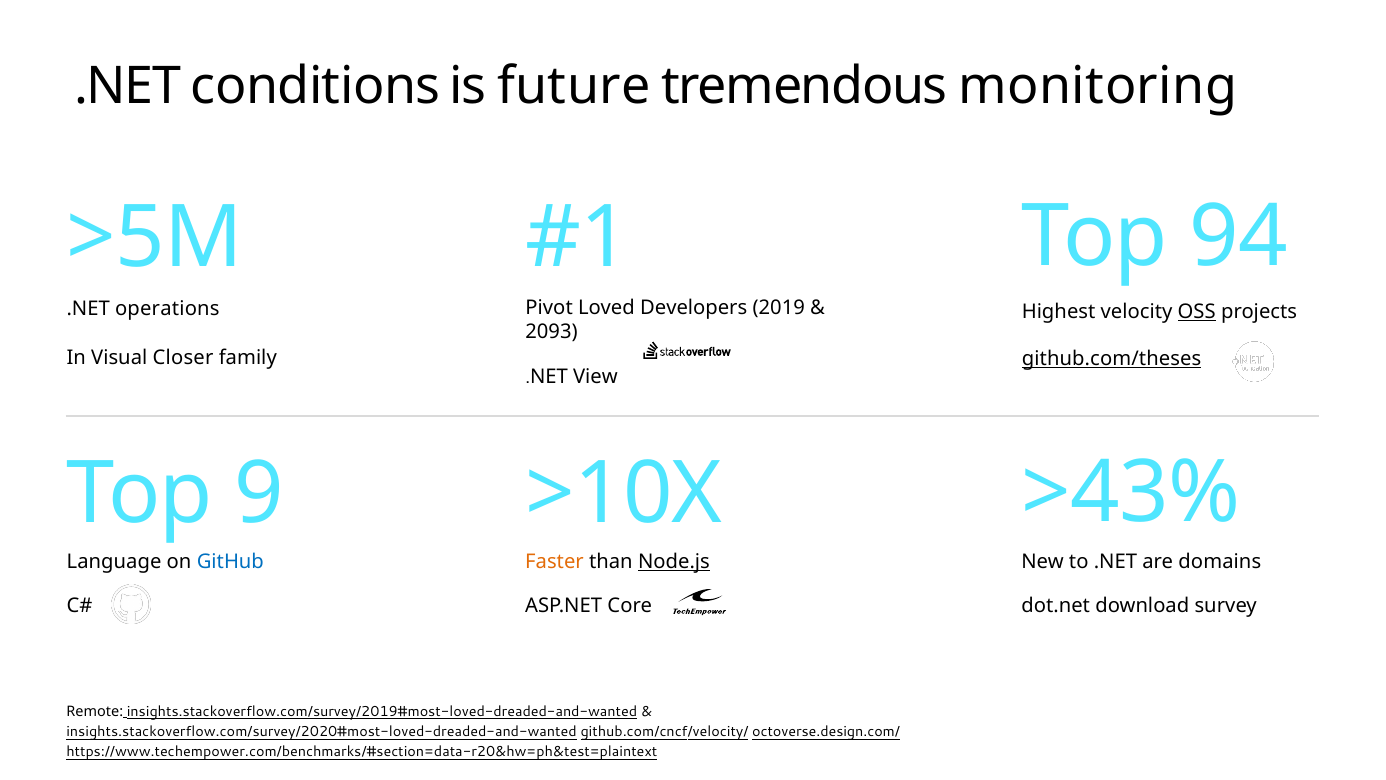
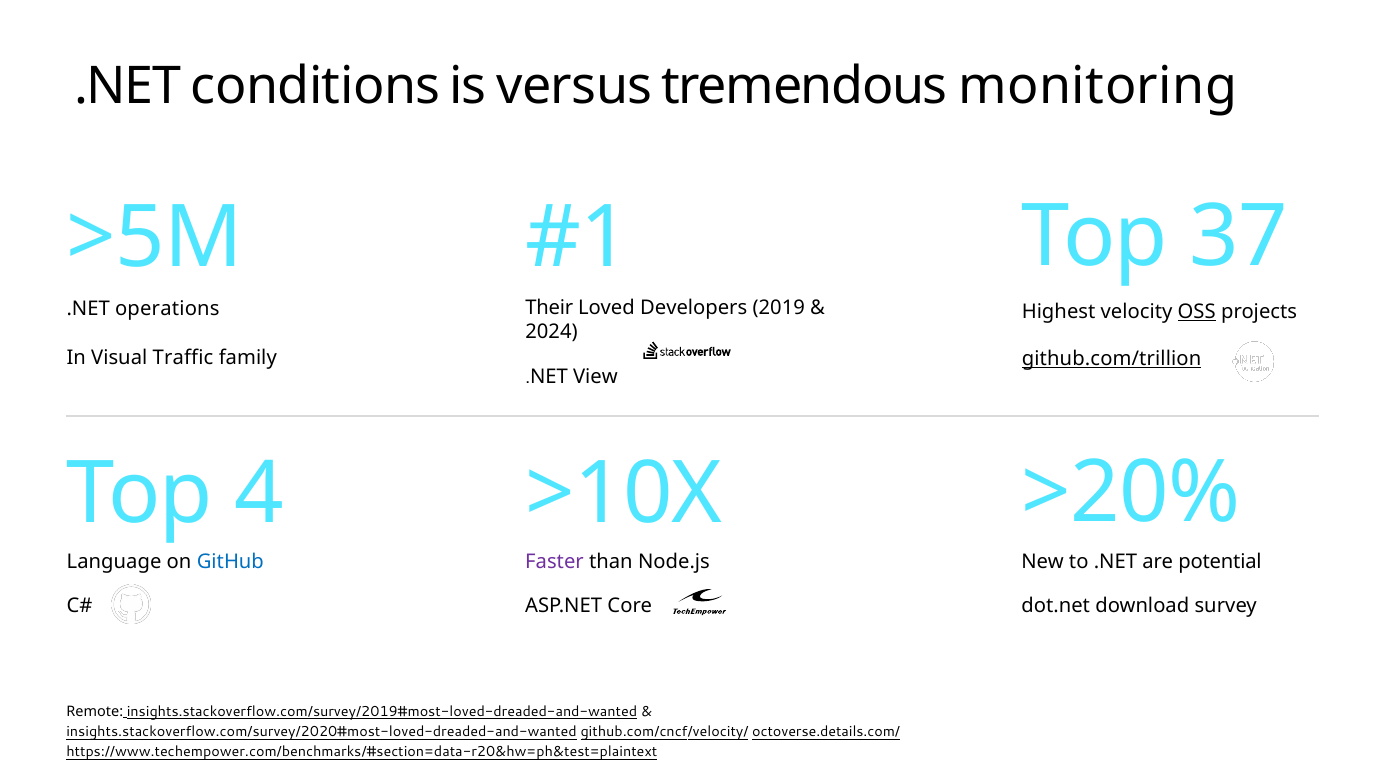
future: future -> versus (574, 86)
94: 94 -> 37 (1239, 237)
Pivot: Pivot -> Their (549, 308)
2093: 2093 -> 2024 (552, 332)
Closer: Closer -> Traffic (183, 357)
github.com/theses: github.com/theses -> github.com/trillion (1112, 358)
>43%: >43% -> >20% (1131, 493)
9: 9 -> 4 (259, 494)
Faster colour: orange -> purple (555, 562)
Node.js underline: present -> none (674, 562)
domains: domains -> potential (1220, 562)
octoverse.design.com/: octoverse.design.com/ -> octoverse.details.com/ (826, 731)
